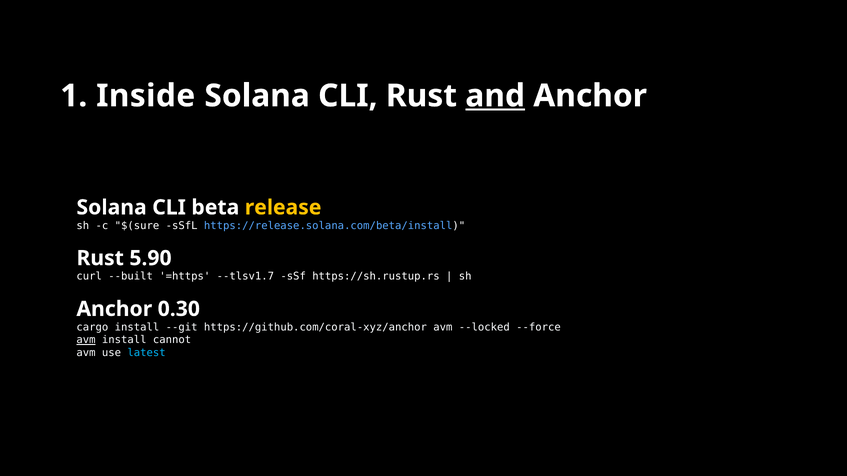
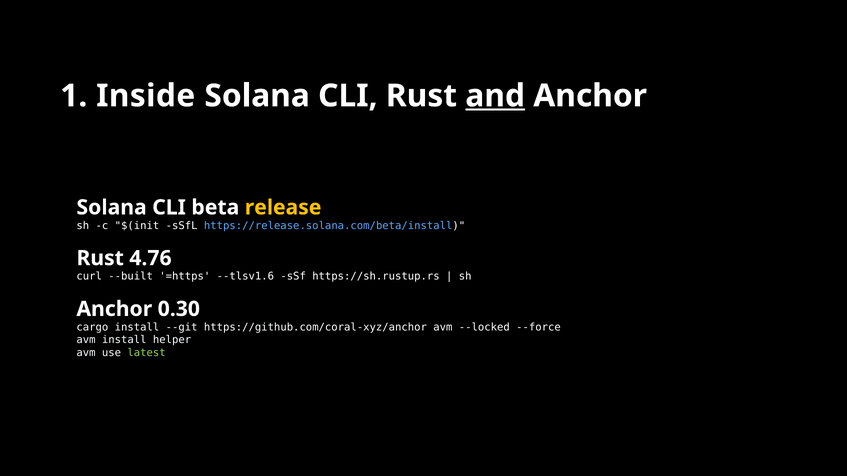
$(sure: $(sure -> $(init (137, 226)
5.90: 5.90 -> 4.76 (150, 258)
--tlsv1.7: --tlsv1.7 -> --tlsv1.6 (245, 277)
avm underline: present -> none (86, 340)
cannot: cannot -> helper (172, 340)
latest colour: light blue -> light green (147, 353)
